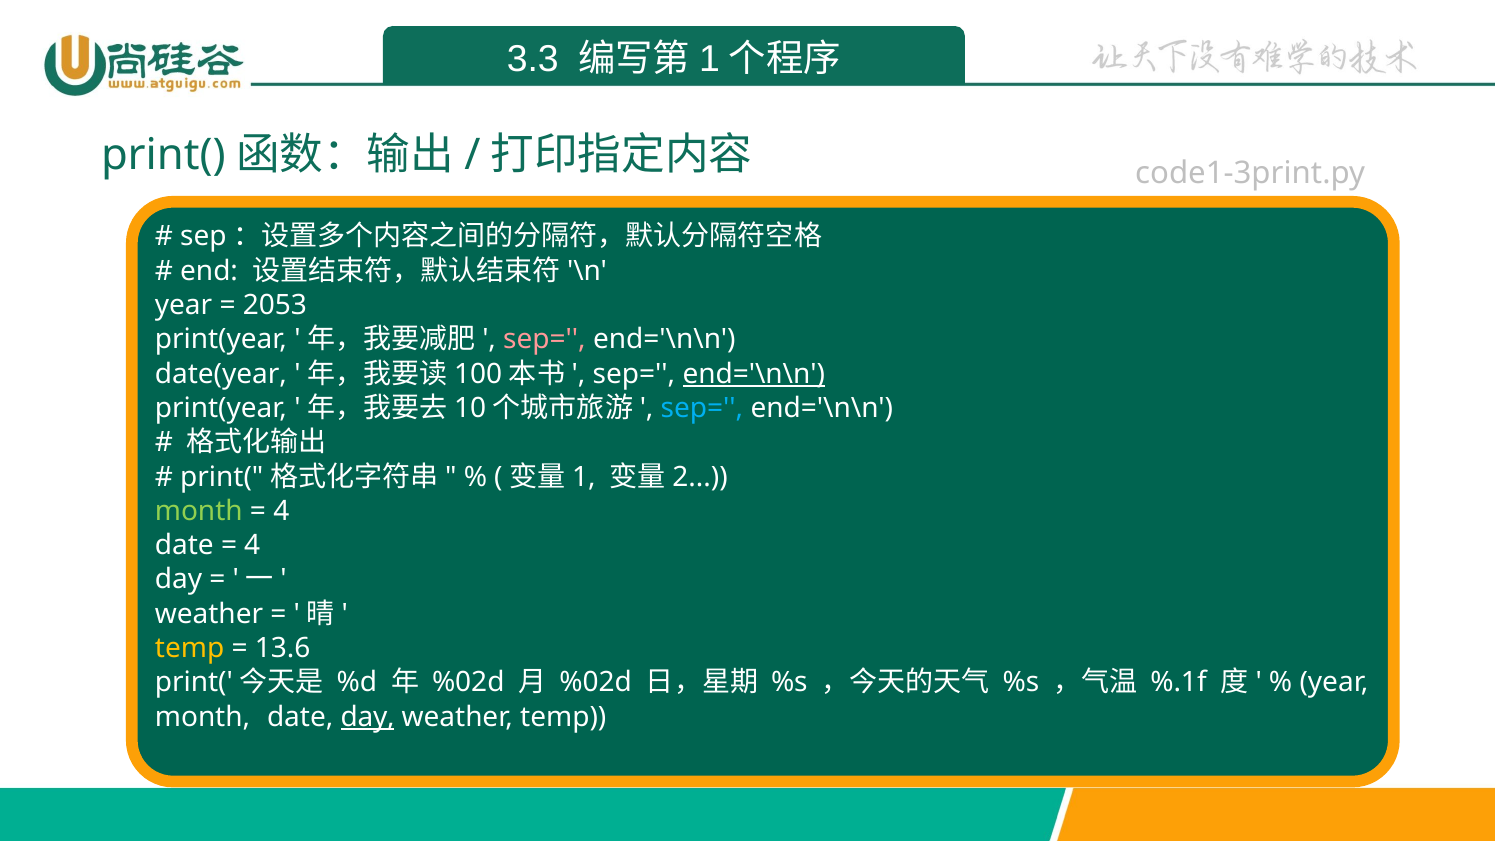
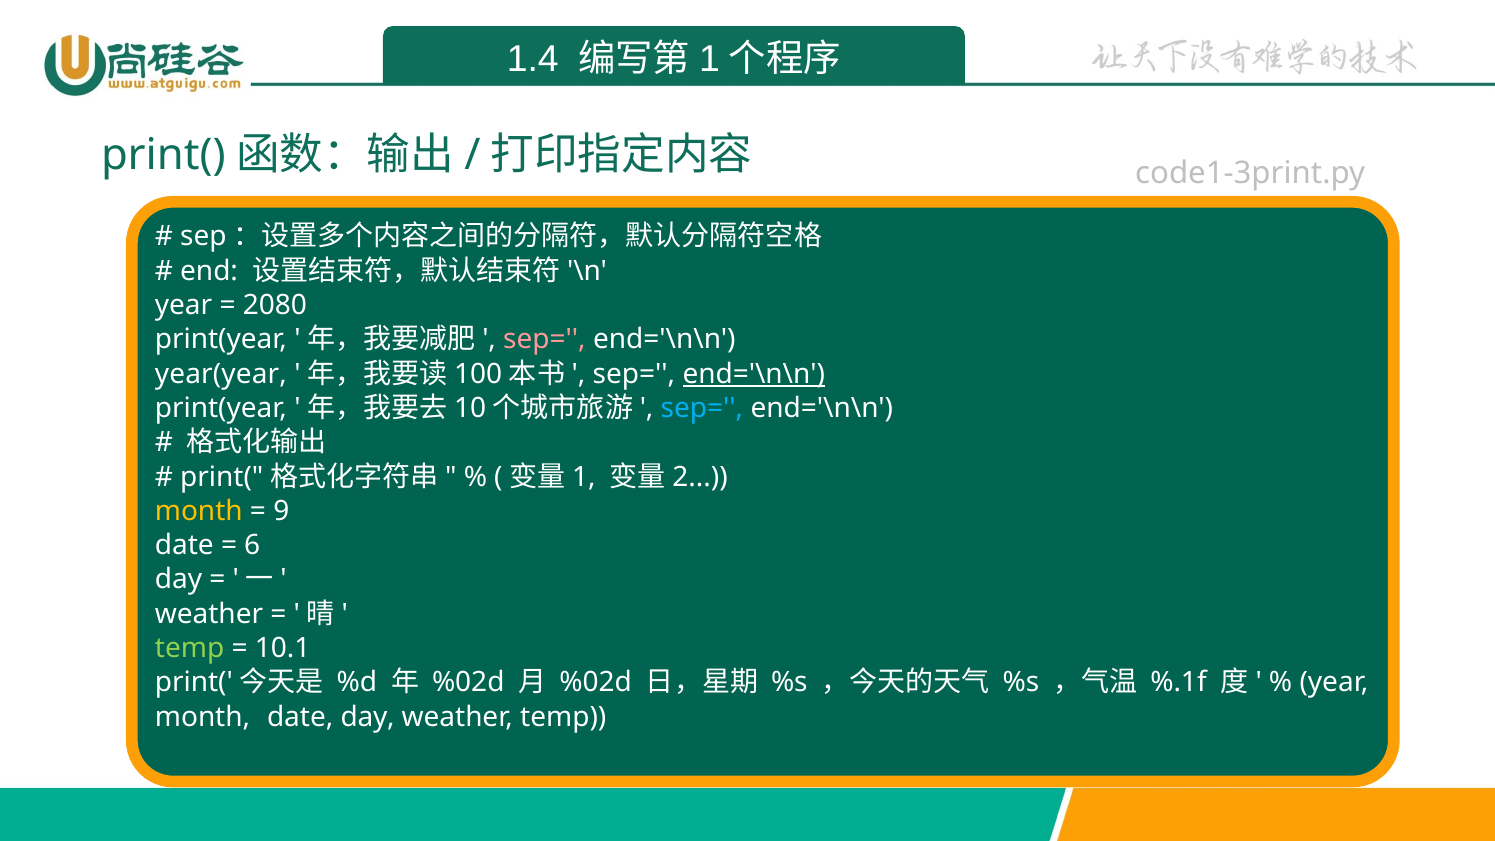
3.3: 3.3 -> 1.4 (533, 59)
2053: 2053 -> 2080 (275, 305)
date(year: date(year -> year(year (221, 374)
month colour: light green -> yellow (199, 511)
4: 4 -> 9 (281, 511)
4: 4 -> 6 (252, 545)
temp colour: yellow -> light green (190, 648)
13.6: 13.6 -> 10.1 (283, 648)
day underline: present -> none (368, 717)
